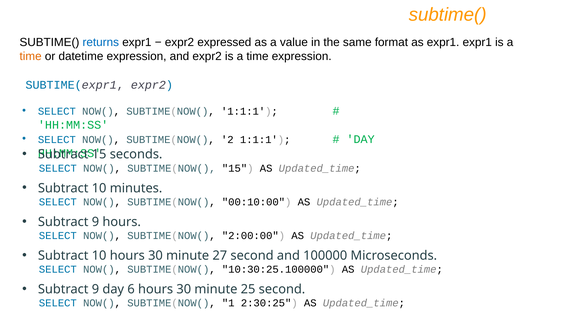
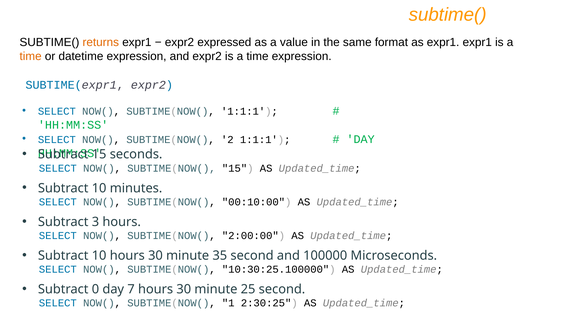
returns colour: blue -> orange (101, 42)
9: 9 -> 3 (95, 221)
27: 27 -> 35 (220, 255)
9: 9 -> 0 (95, 289)
6: 6 -> 7 (131, 289)
